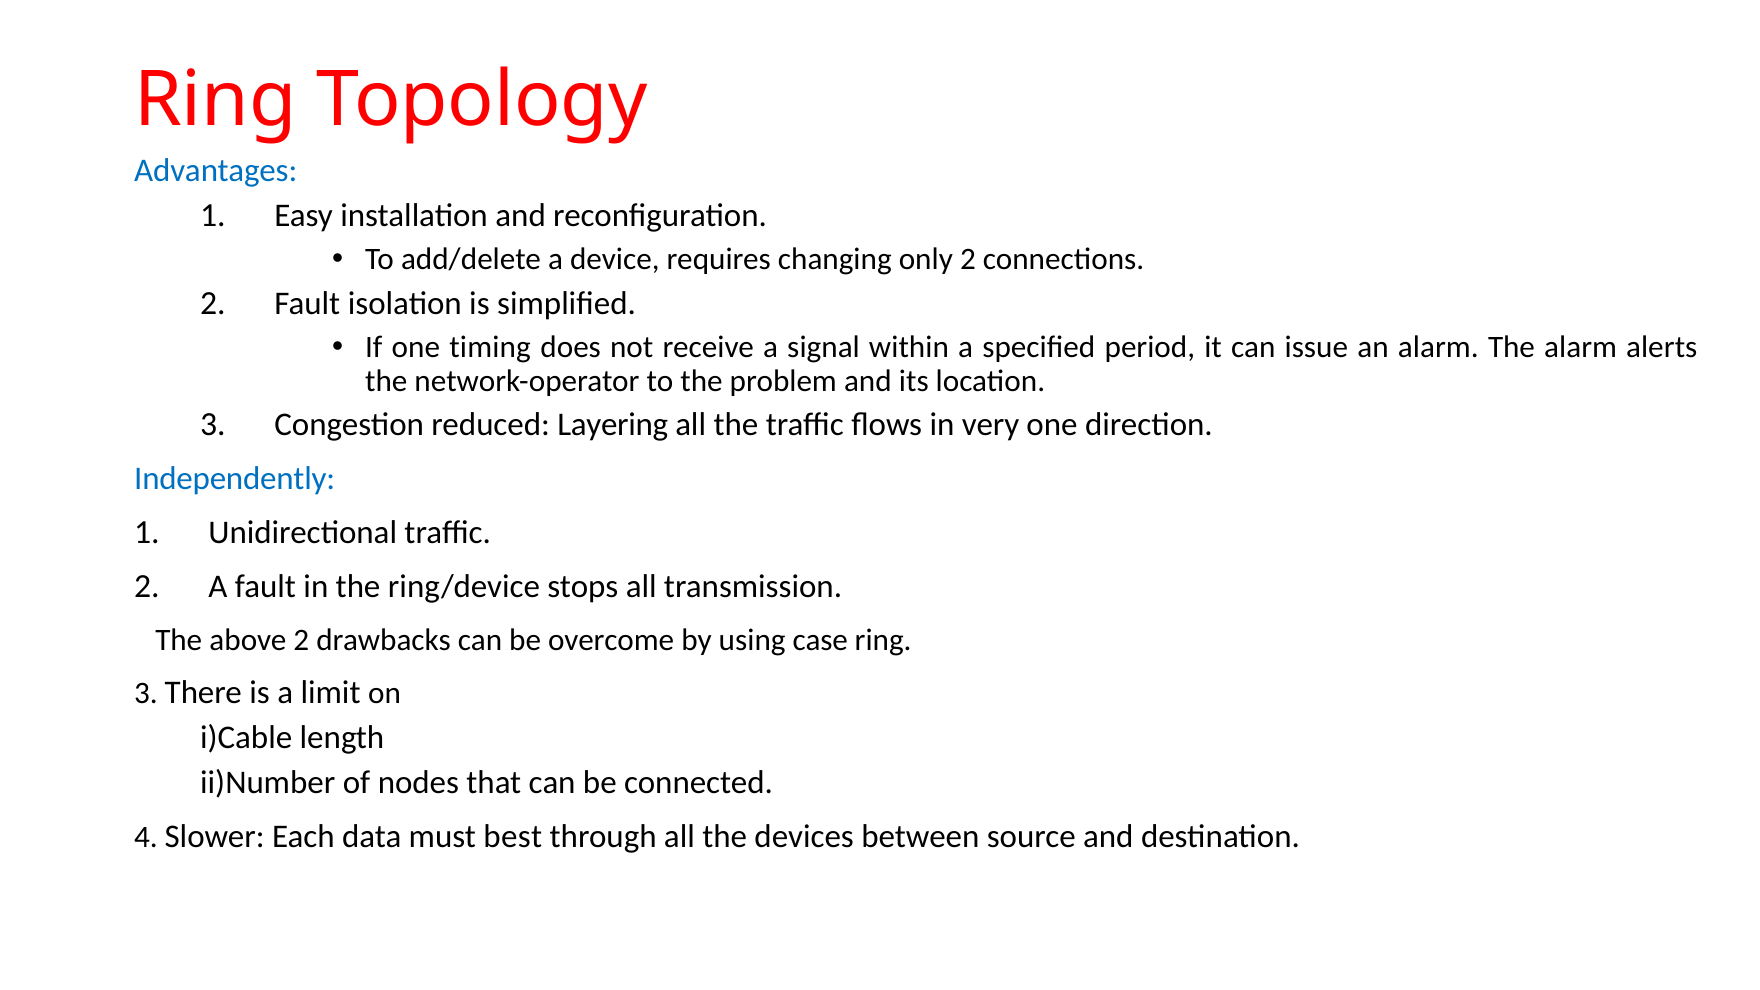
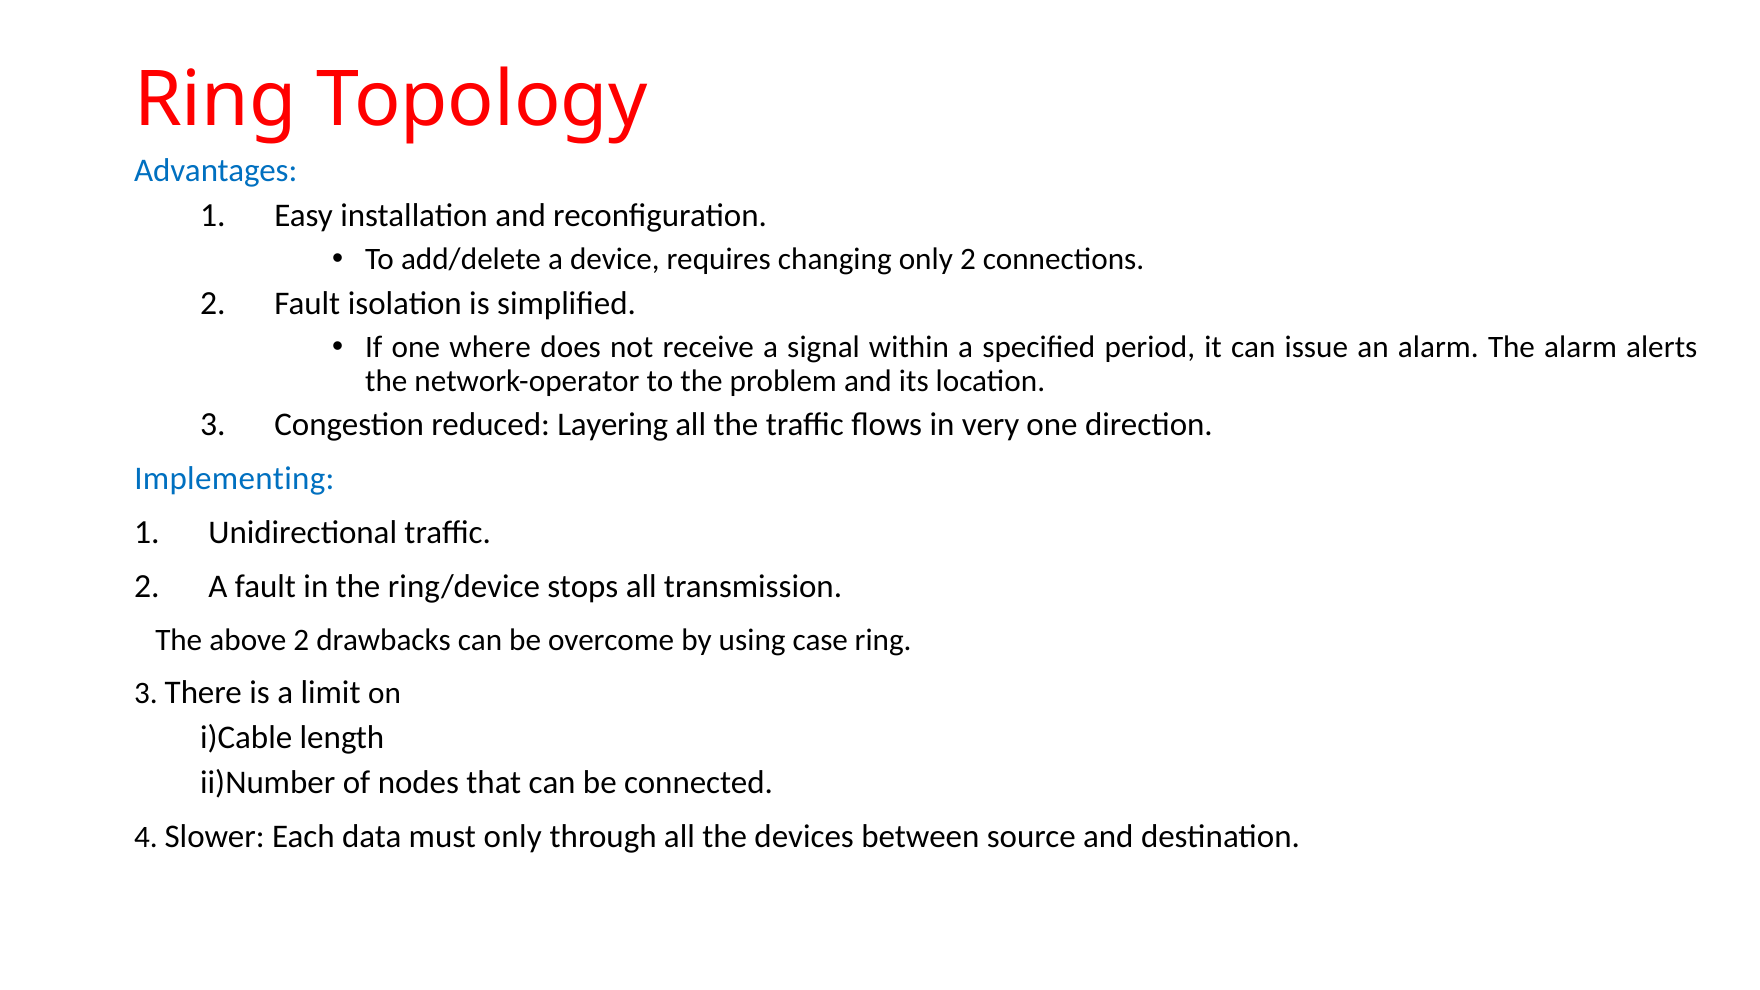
timing: timing -> where (490, 347)
Independently: Independently -> Implementing (234, 479)
must best: best -> only (513, 836)
